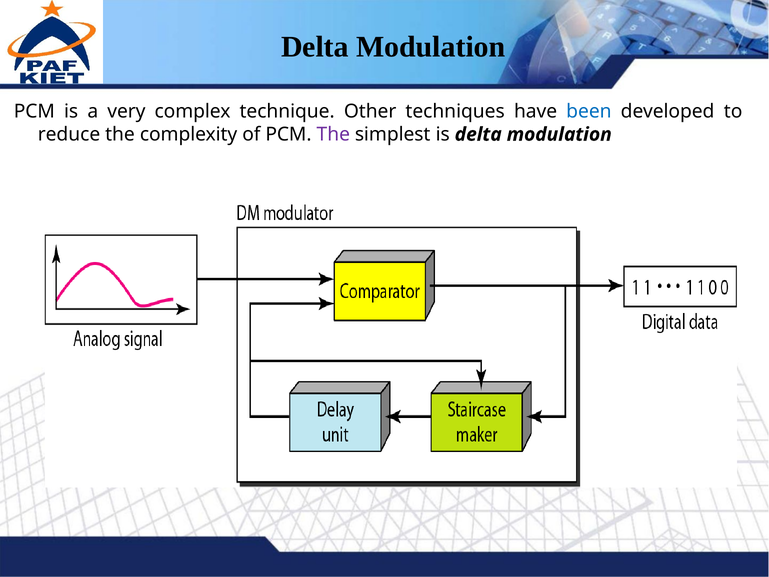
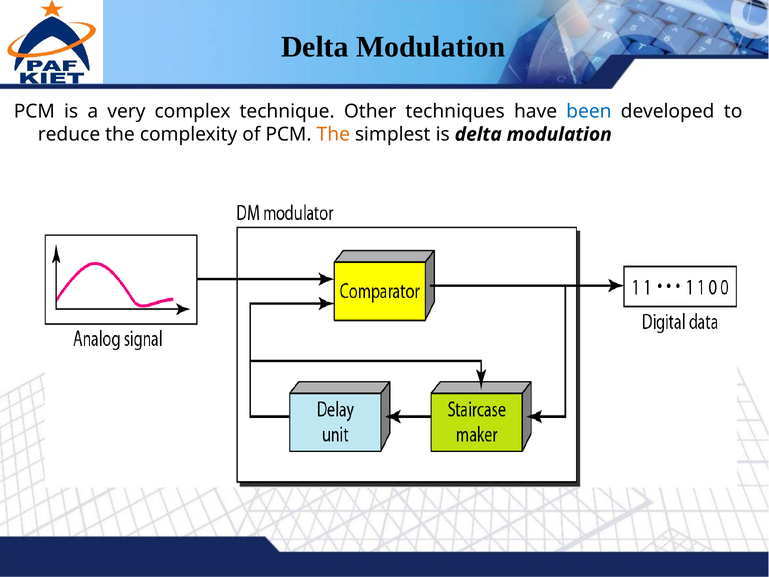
The colour: purple -> orange (333, 134)
